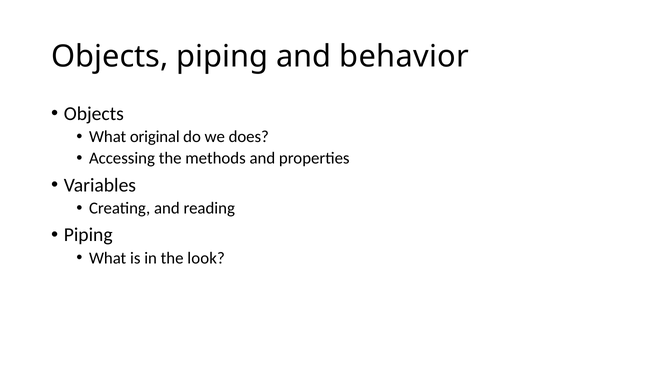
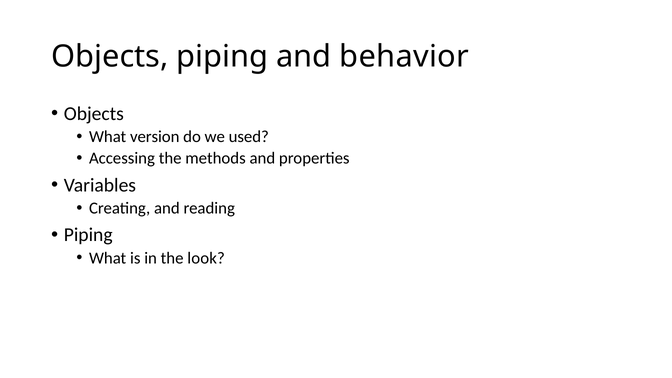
original: original -> version (155, 137)
does: does -> used (249, 137)
